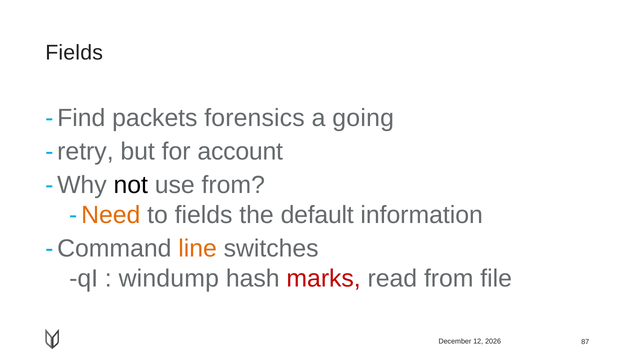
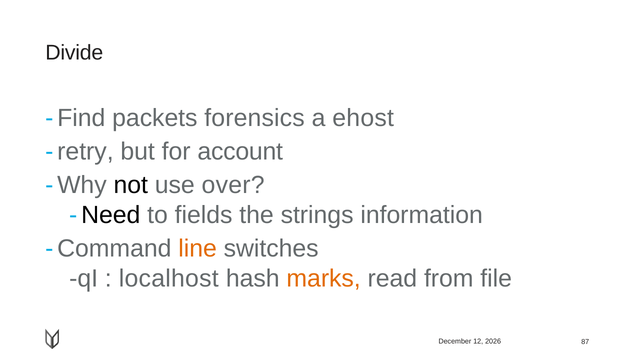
Fields: Fields -> Divide (74, 53)
going: going -> ehost (363, 118)
use from: from -> over (233, 185)
Need colour: orange -> black (111, 215)
default: default -> strings (317, 215)
windump: windump -> localhost (169, 279)
marks colour: red -> orange (324, 279)
